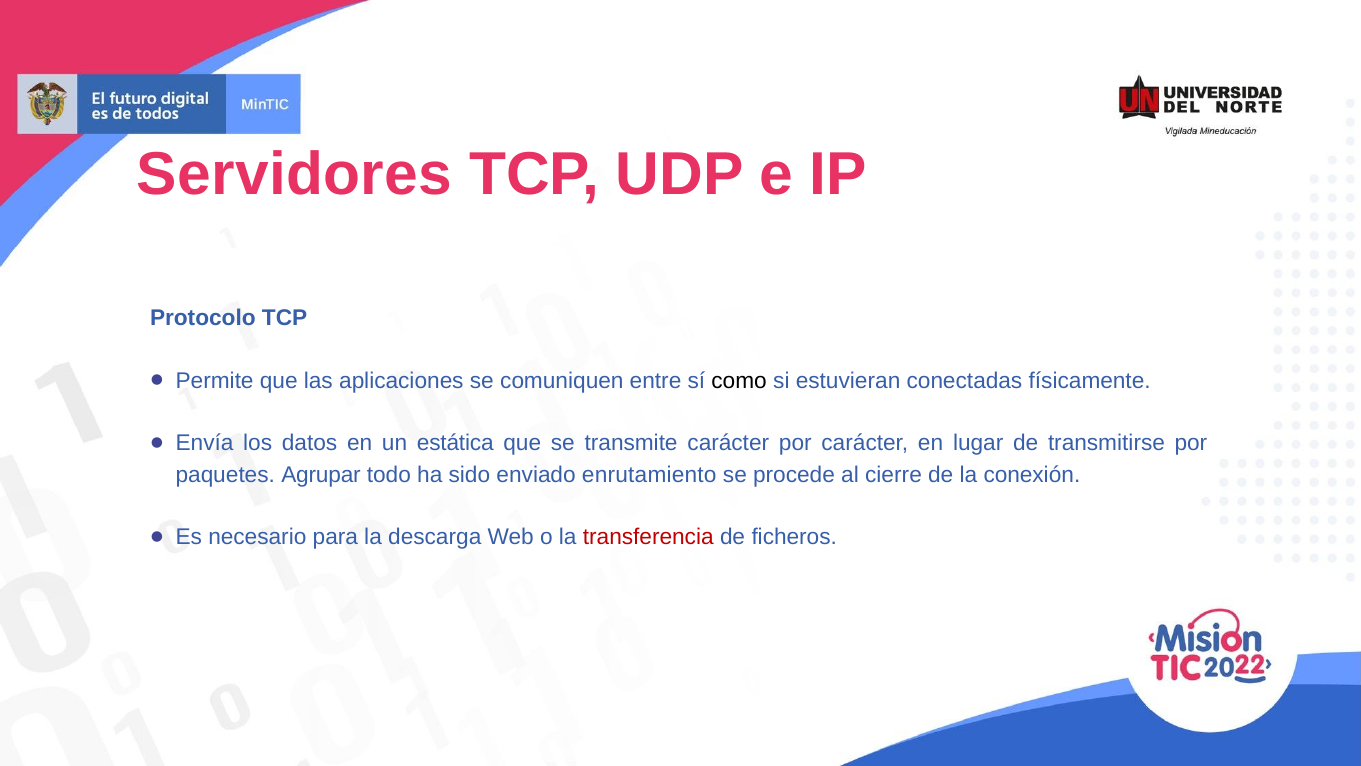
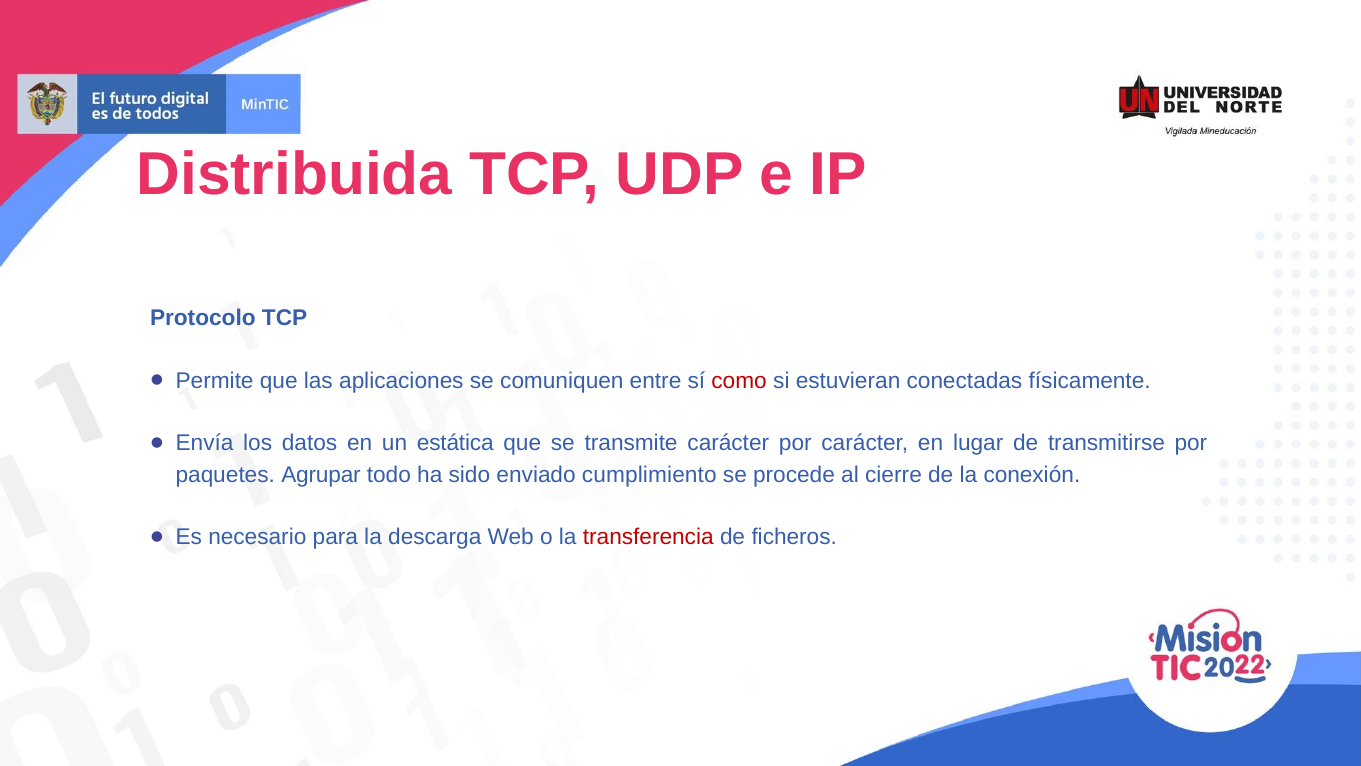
Servidores: Servidores -> Distribuida (295, 174)
como colour: black -> red (739, 380)
enrutamiento: enrutamiento -> cumplimiento (649, 474)
